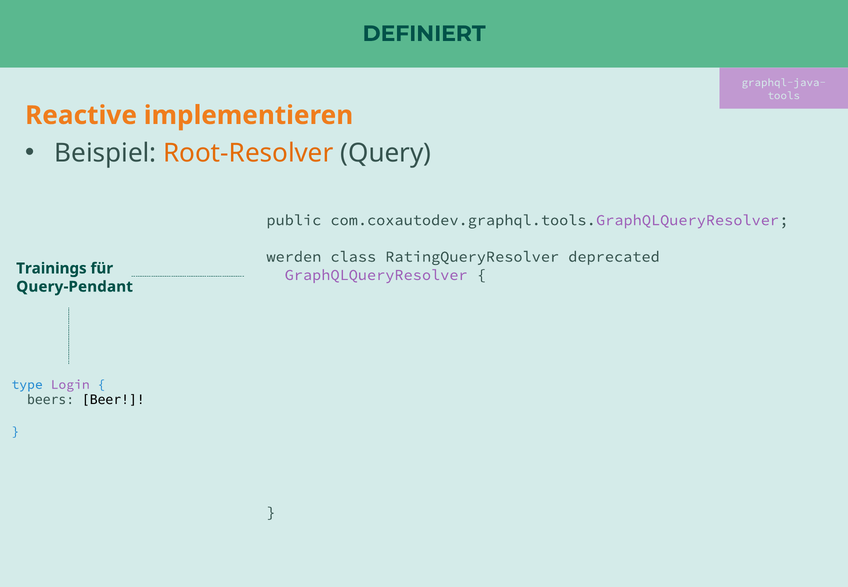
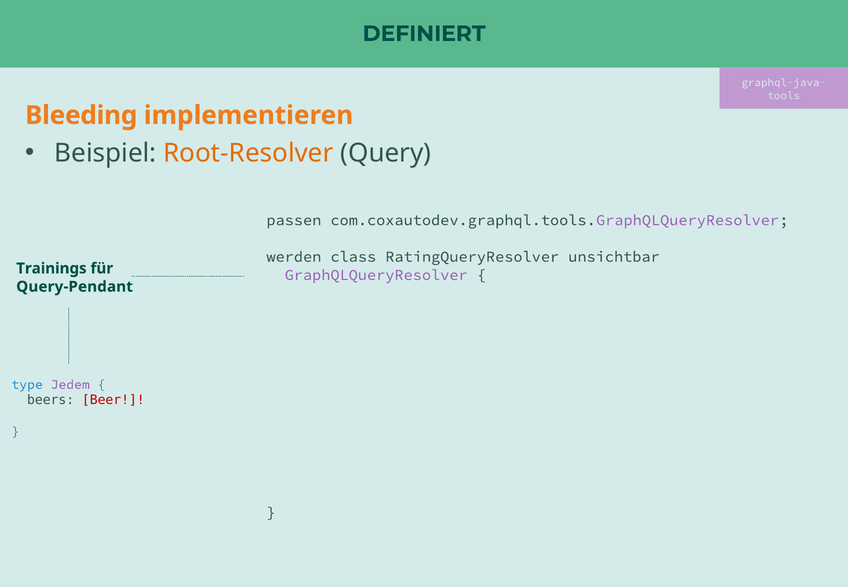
Reactive: Reactive -> Bleeding (81, 115)
public: public -> passen (294, 220)
deprecated: deprecated -> unsichtbar (614, 257)
Login: Login -> Jedem (70, 385)
Beer colour: black -> red (113, 400)
